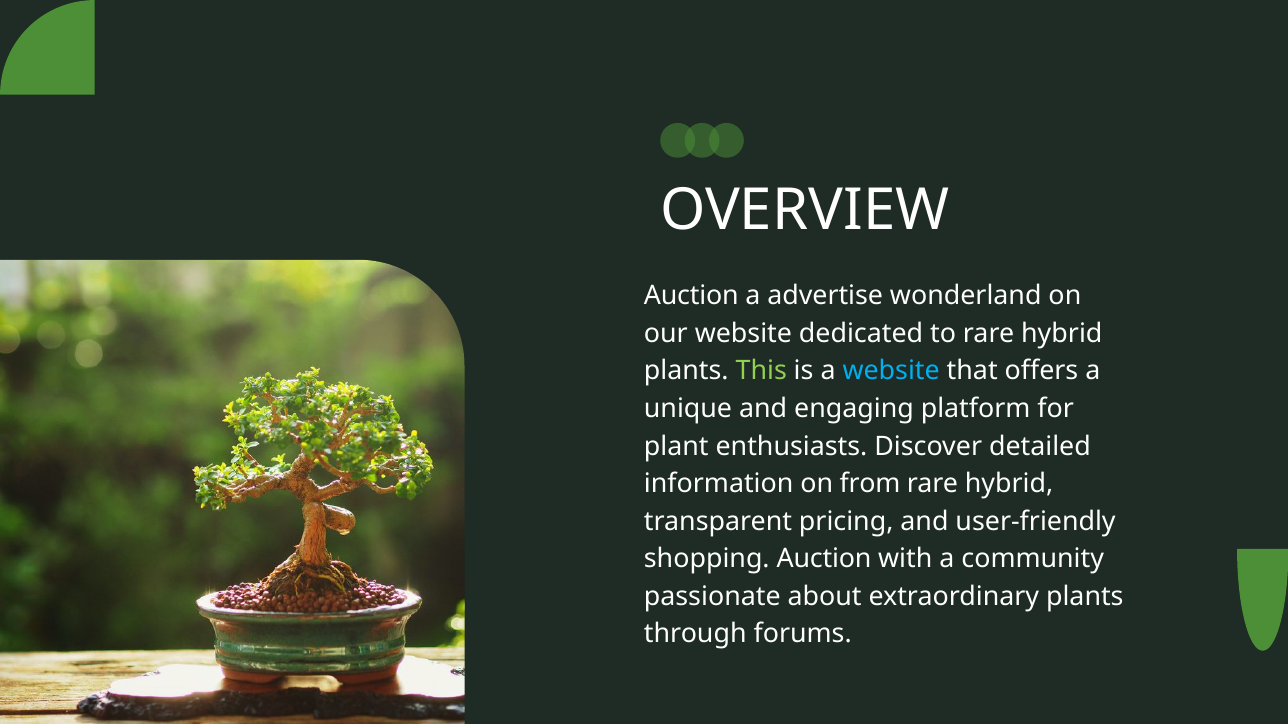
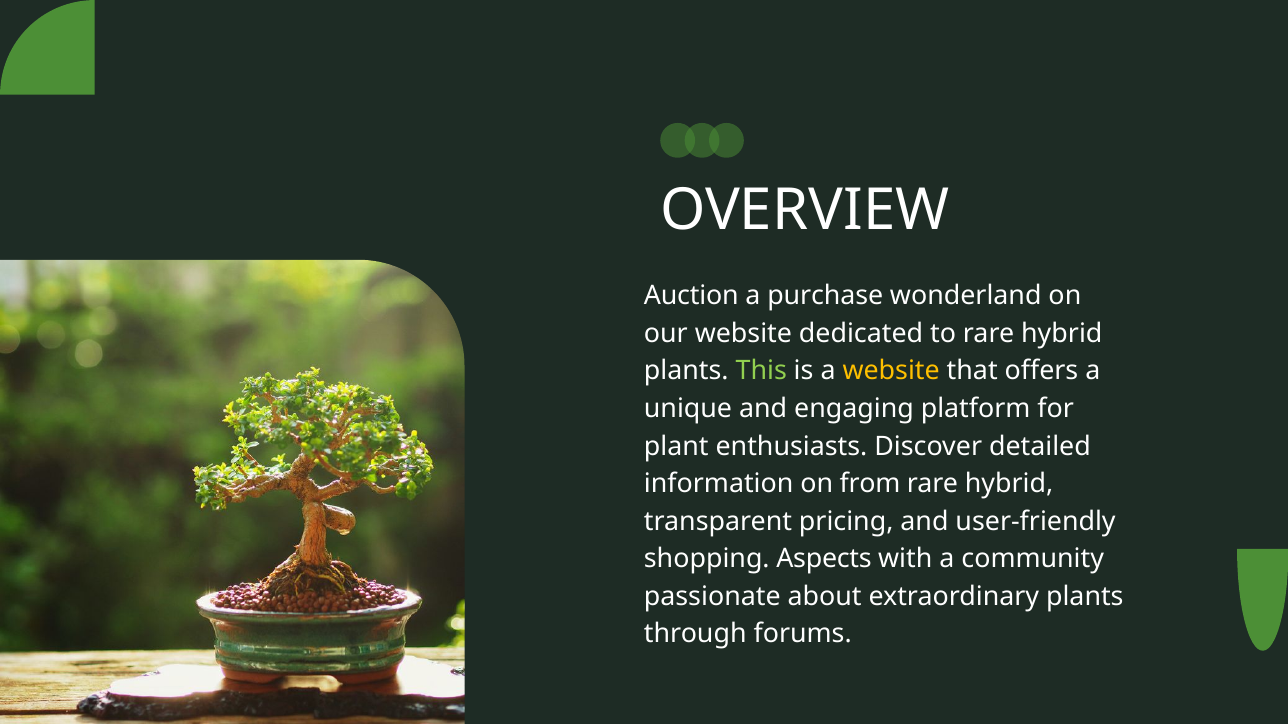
advertise: advertise -> purchase (825, 296)
website colour: light blue -> yellow (891, 371)
shopping Auction: Auction -> Aspects (824, 559)
